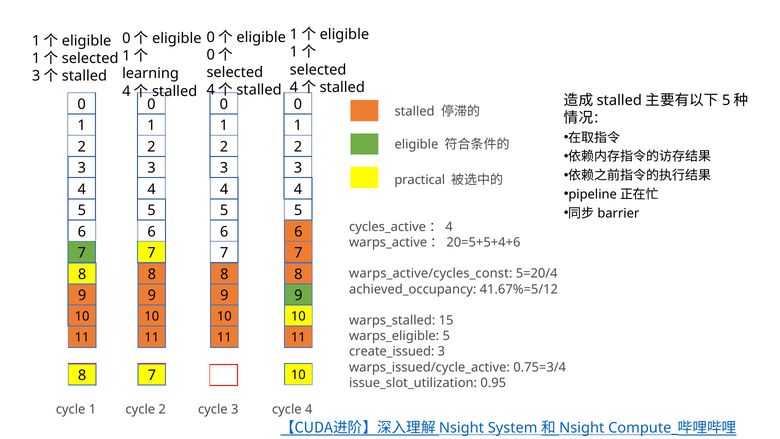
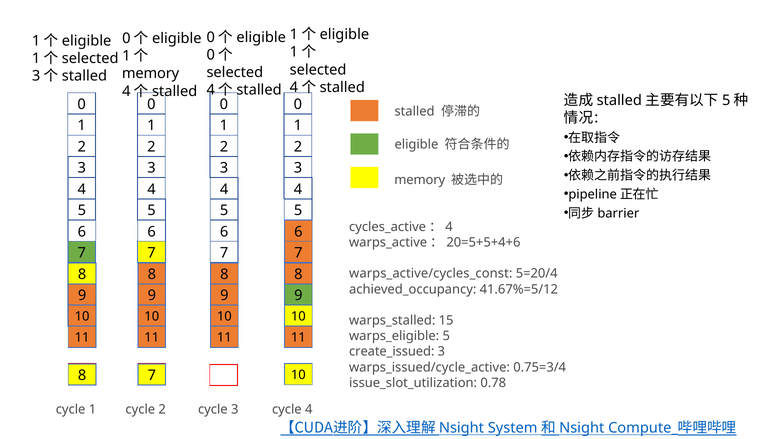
learning: learning -> memory (151, 74)
practical: practical -> memory (420, 180)
0.95: 0.95 -> 0.78 (493, 383)
